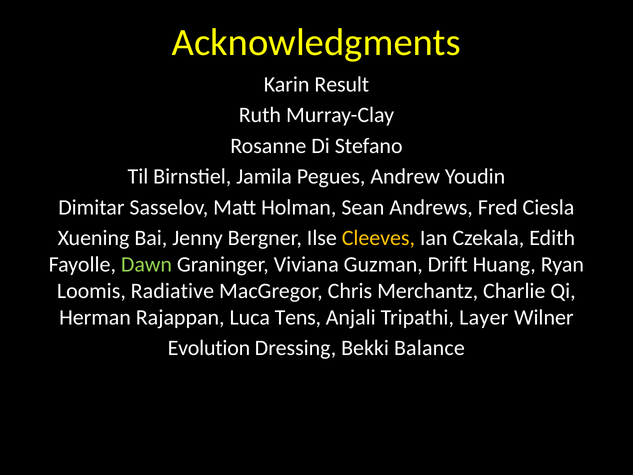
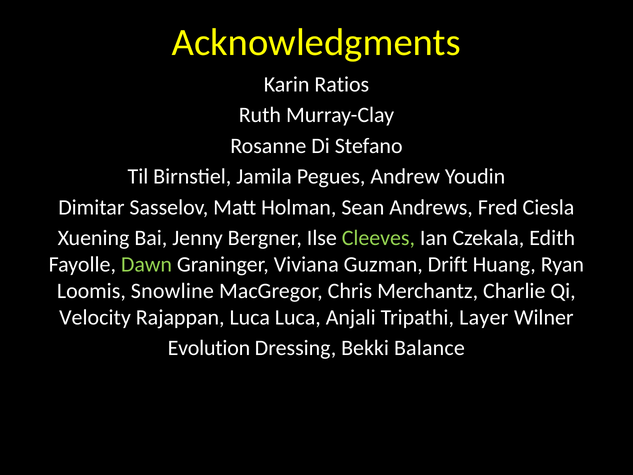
Result: Result -> Ratios (342, 84)
Cleeves colour: yellow -> light green (378, 238)
Radiative: Radiative -> Snowline (172, 291)
Herman: Herman -> Velocity (95, 317)
Luca Tens: Tens -> Luca (298, 317)
